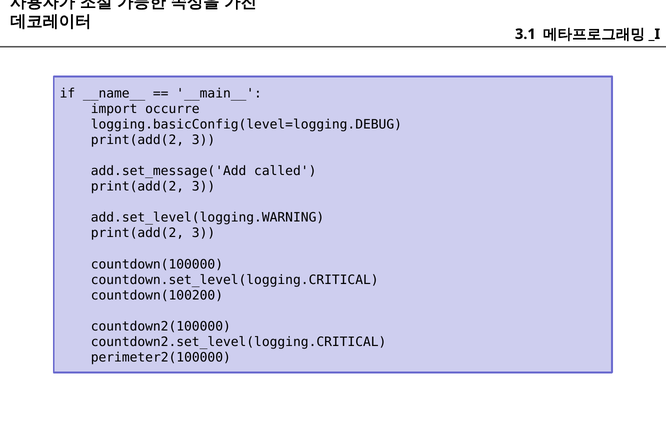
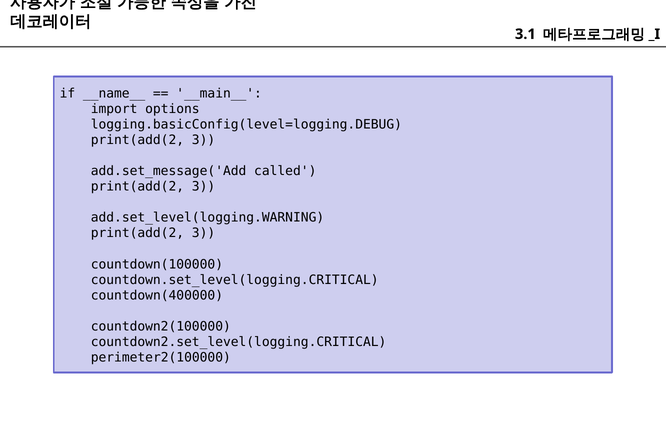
occurre: occurre -> options (172, 109)
countdown(100200: countdown(100200 -> countdown(400000 (157, 296)
